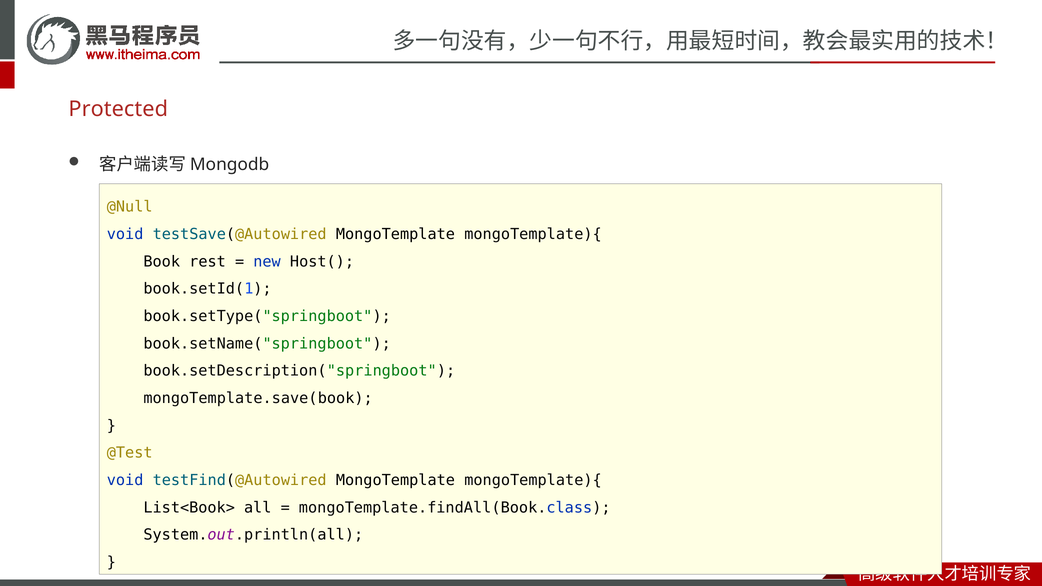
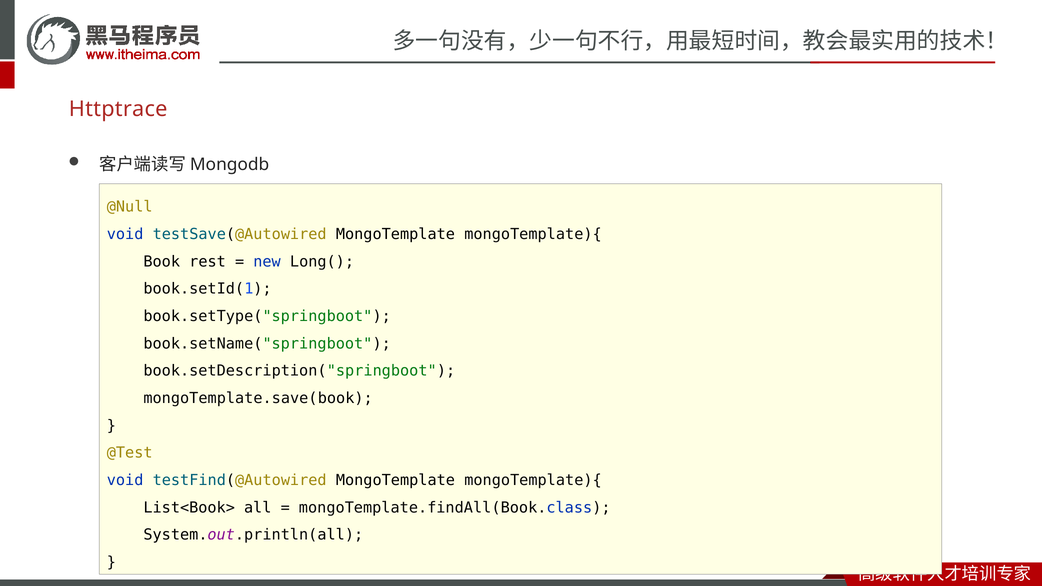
Protected: Protected -> Httptrace (118, 109)
Host(: Host( -> Long( (322, 262)
